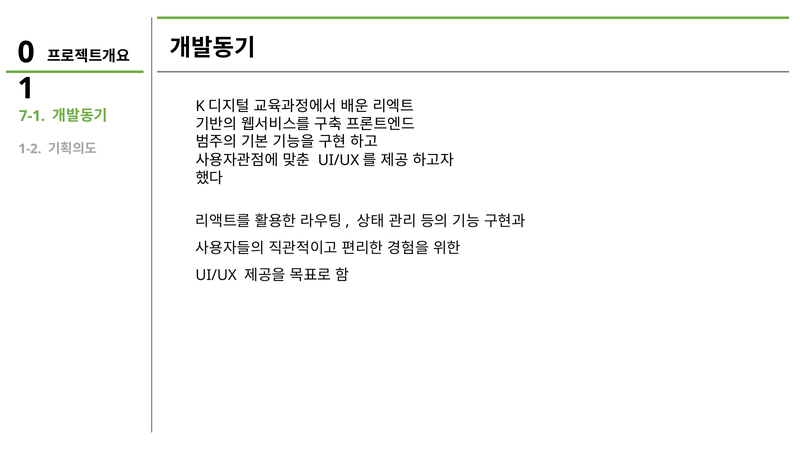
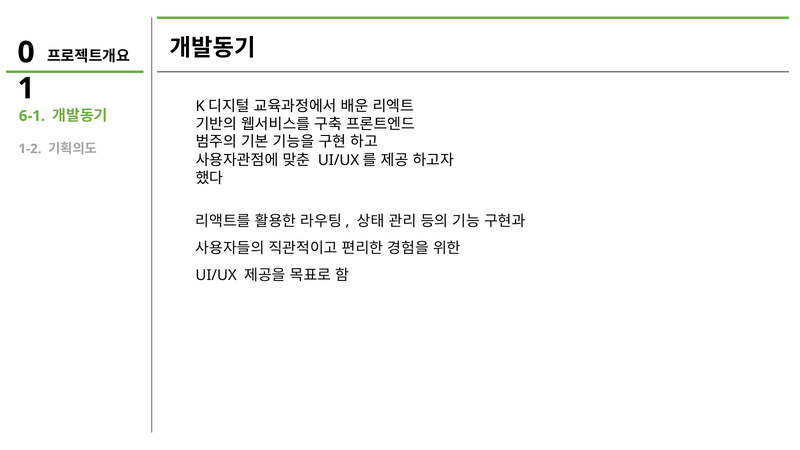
7-1: 7-1 -> 6-1 (32, 116)
